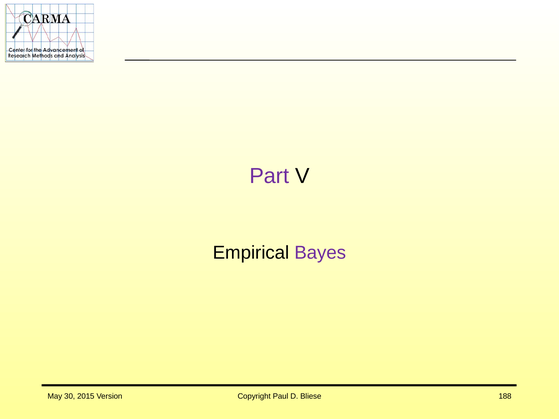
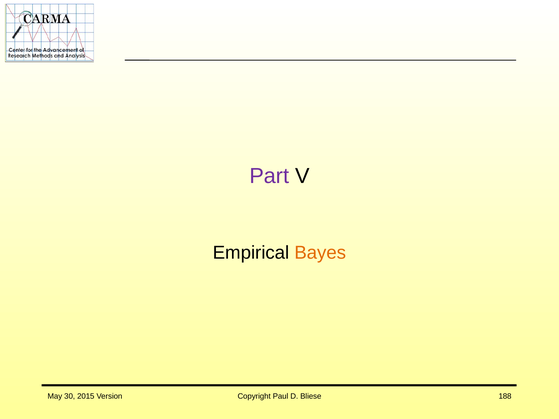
Bayes colour: purple -> orange (320, 253)
